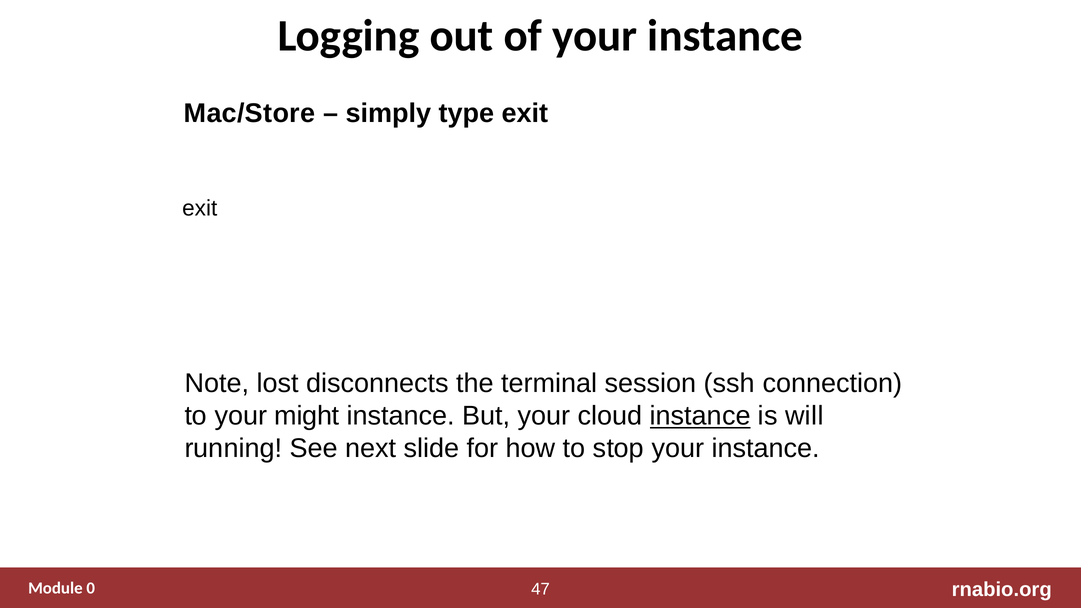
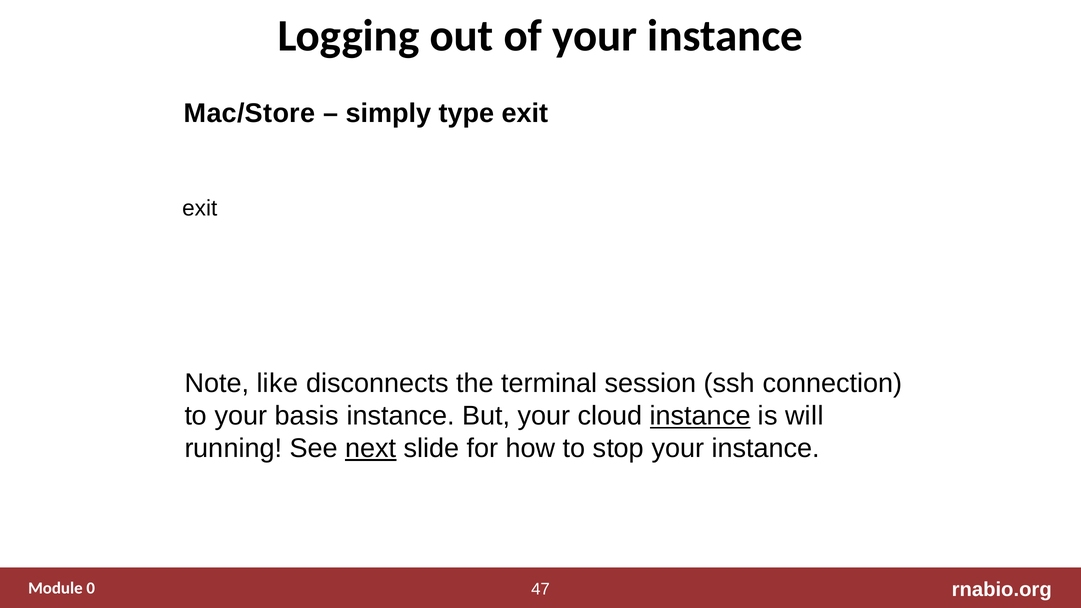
lost: lost -> like (277, 384)
might: might -> basis (307, 416)
next underline: none -> present (371, 448)
